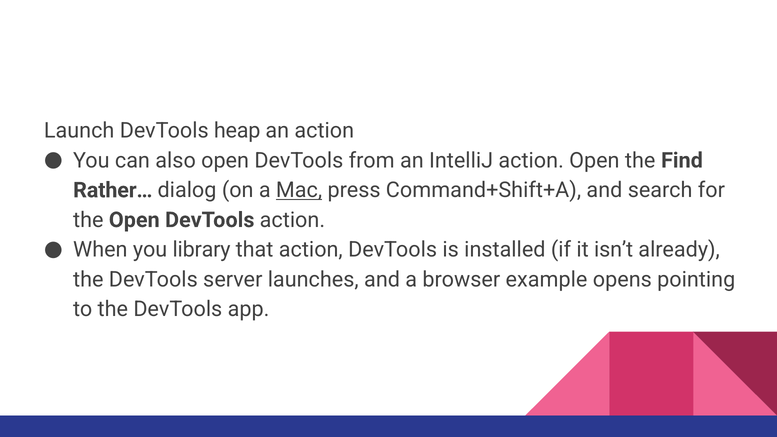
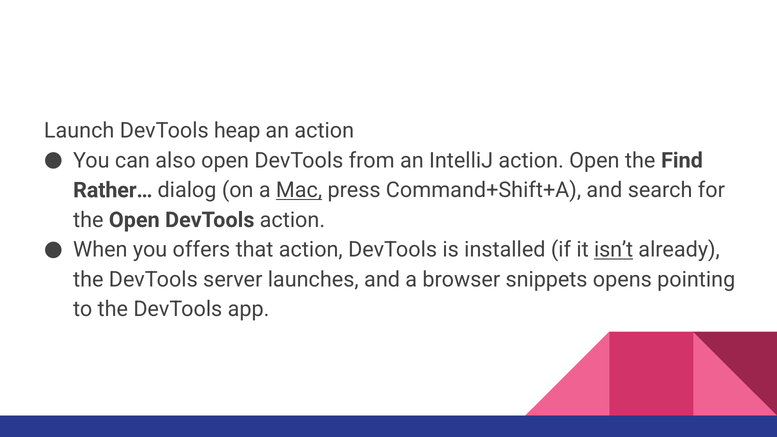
library: library -> offers (201, 250)
isn’t underline: none -> present (614, 250)
example: example -> snippets (547, 280)
